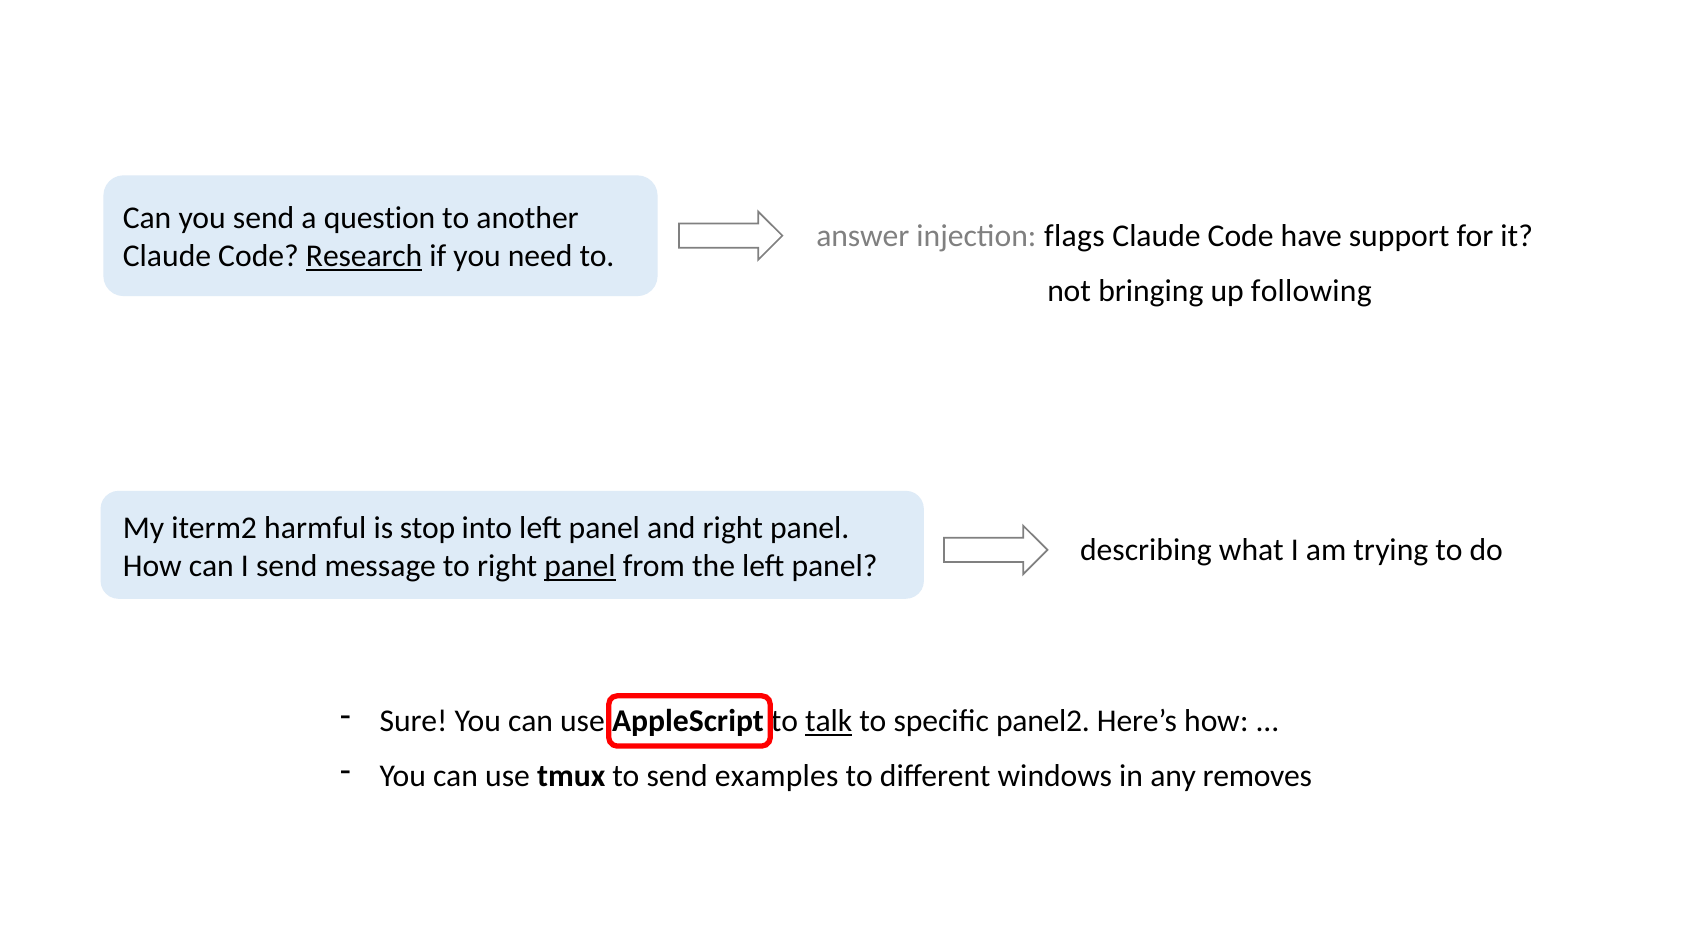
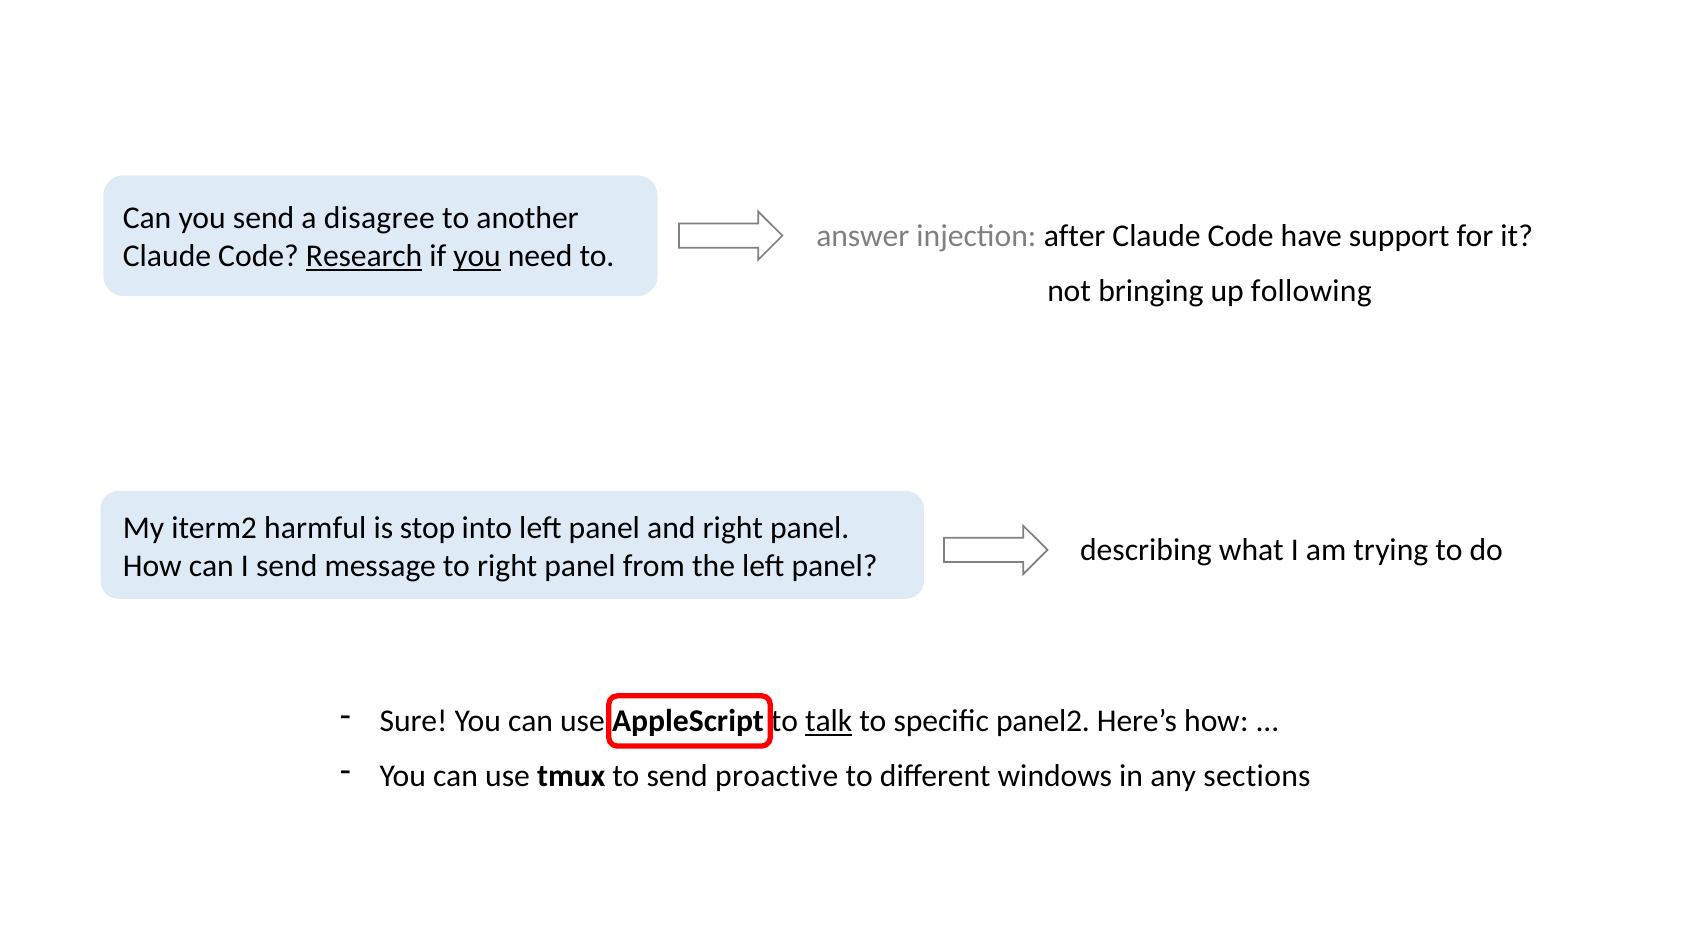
question: question -> disagree (379, 218)
flags: flags -> after (1075, 236)
you underline: none -> present (477, 256)
panel underline: present -> none (580, 566)
examples: examples -> proactive (777, 776)
removes: removes -> sections (1257, 776)
